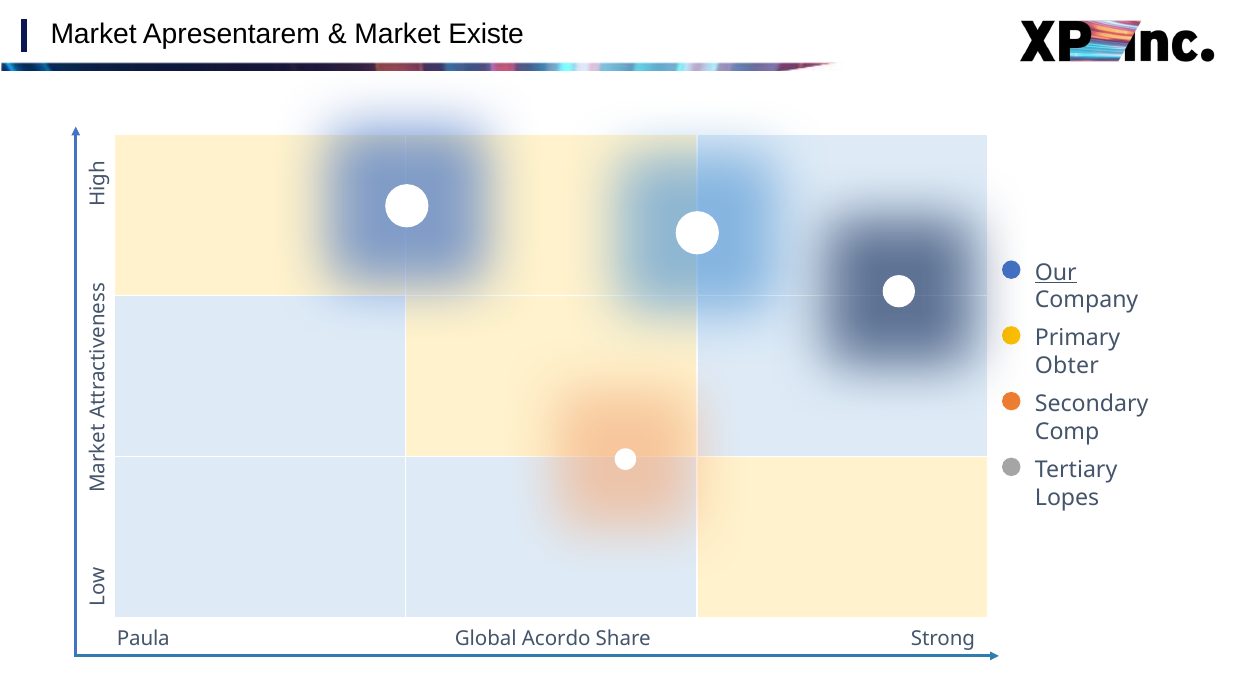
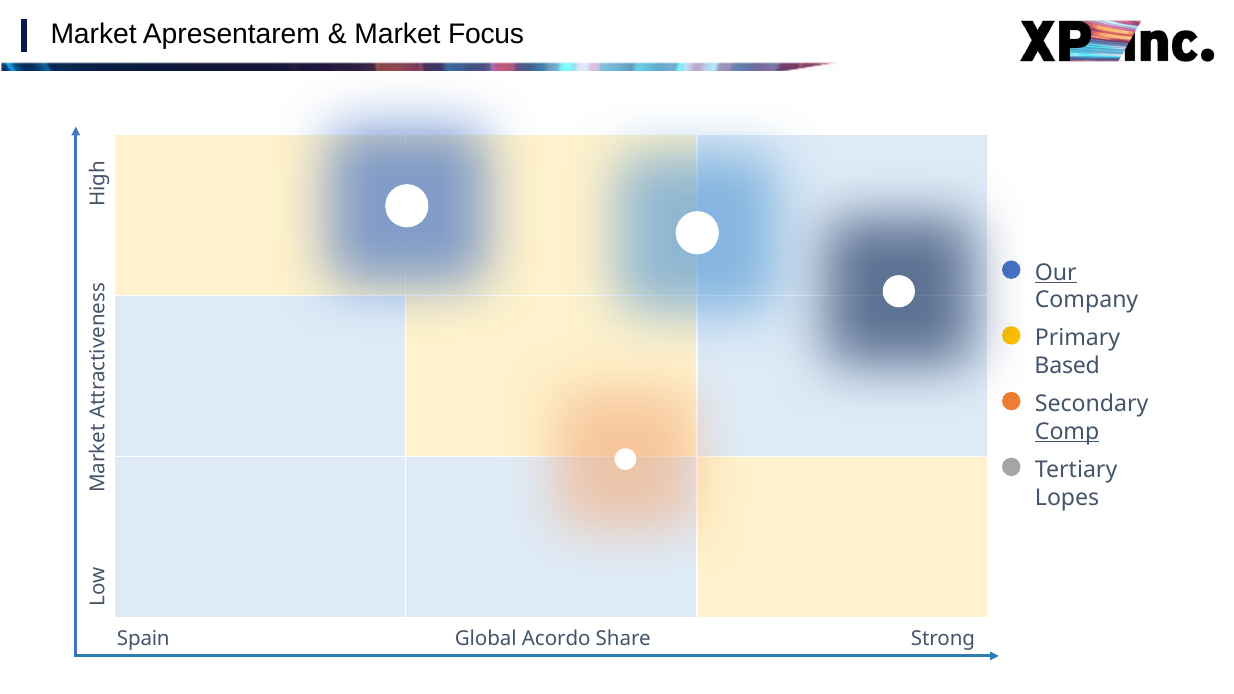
Existe: Existe -> Focus (486, 34)
Obter: Obter -> Based (1067, 366)
Comp underline: none -> present (1067, 432)
Paula: Paula -> Spain (143, 638)
